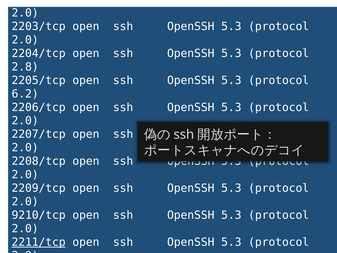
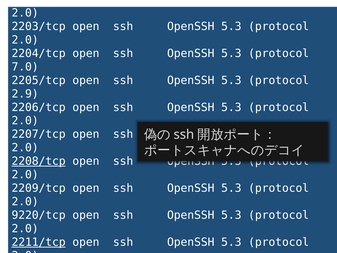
2.8: 2.8 -> 7.0 (25, 67)
6.2: 6.2 -> 2.9 (25, 94)
2208/tcp underline: none -> present (39, 161)
9210/tcp: 9210/tcp -> 9220/tcp (39, 215)
